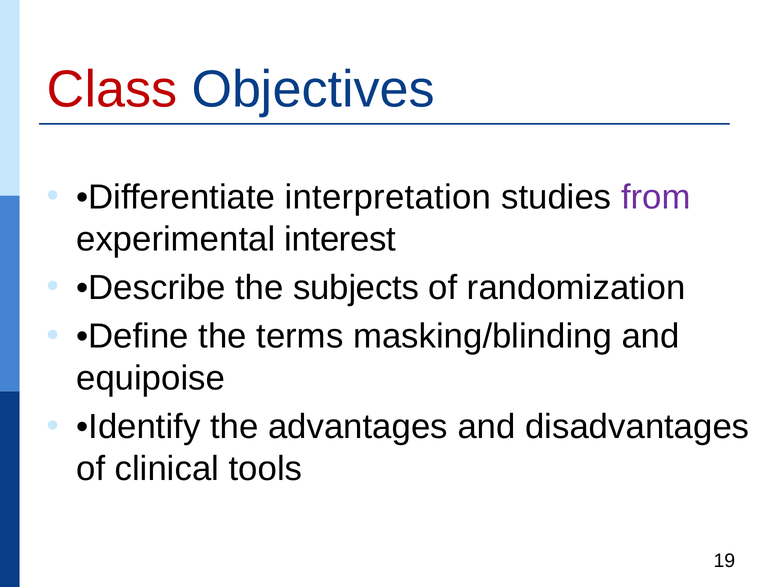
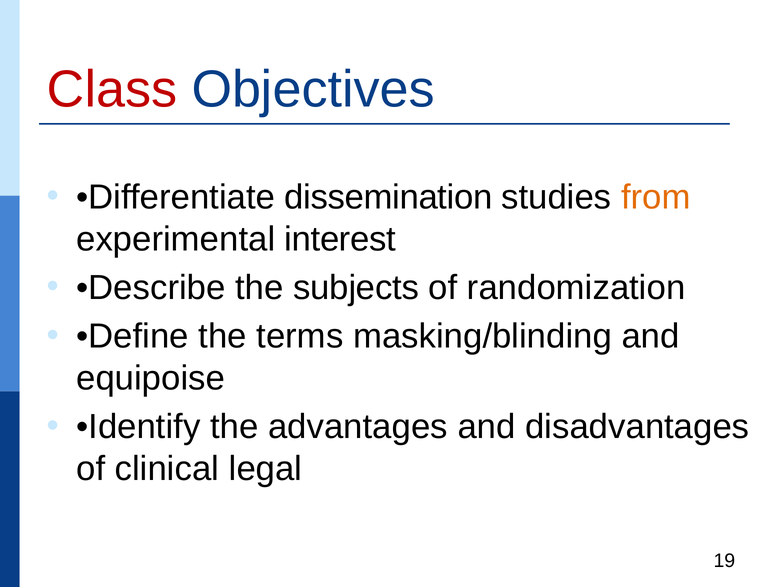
interpretation: interpretation -> dissemination (388, 197)
from colour: purple -> orange (656, 197)
tools: tools -> legal (265, 468)
